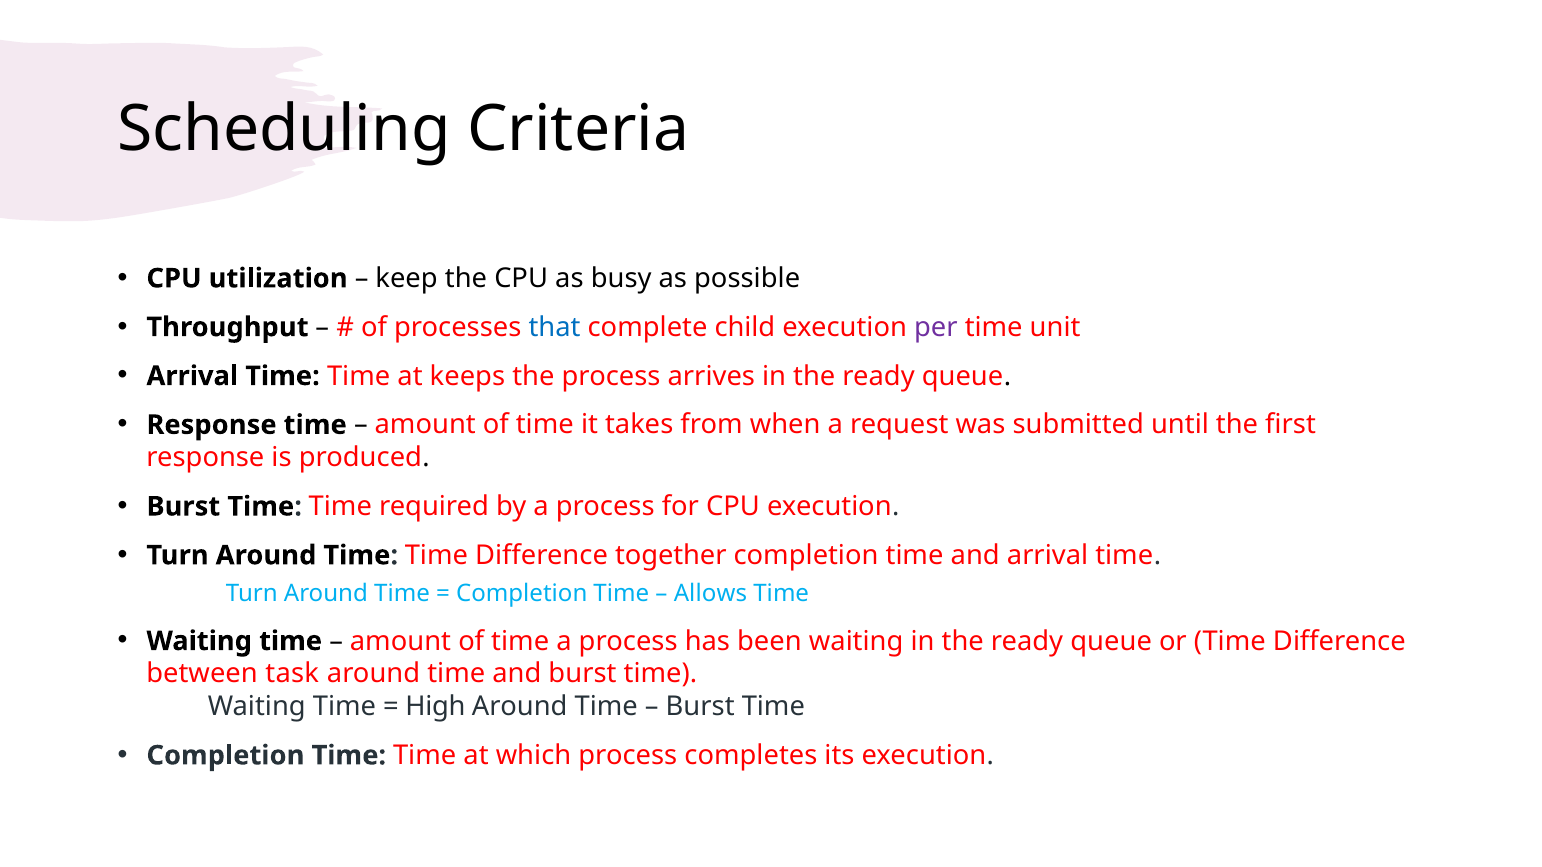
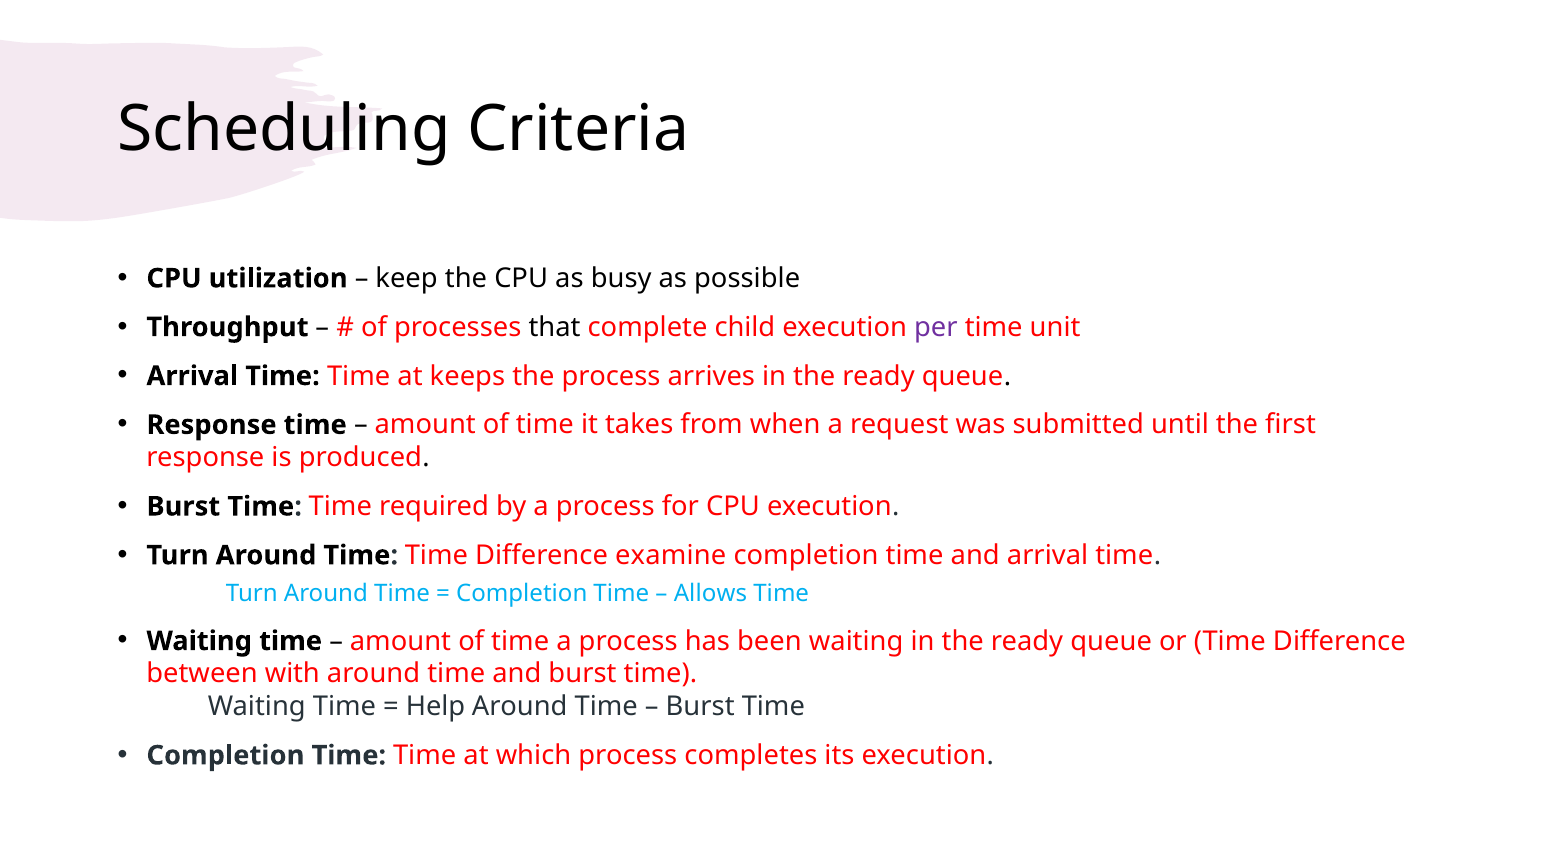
that colour: blue -> black (555, 327)
together: together -> examine (671, 556)
task: task -> with (292, 674)
High: High -> Help (435, 707)
